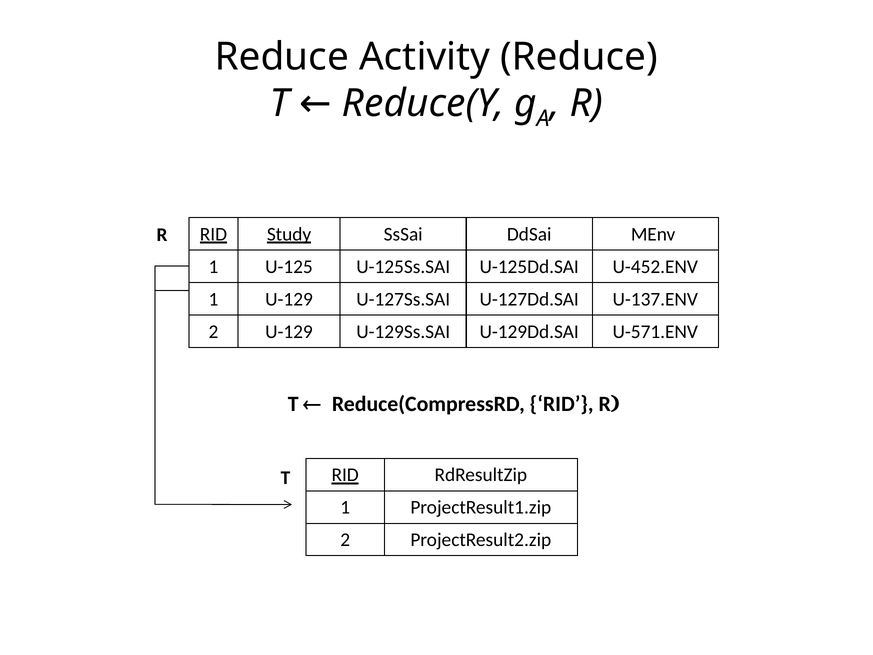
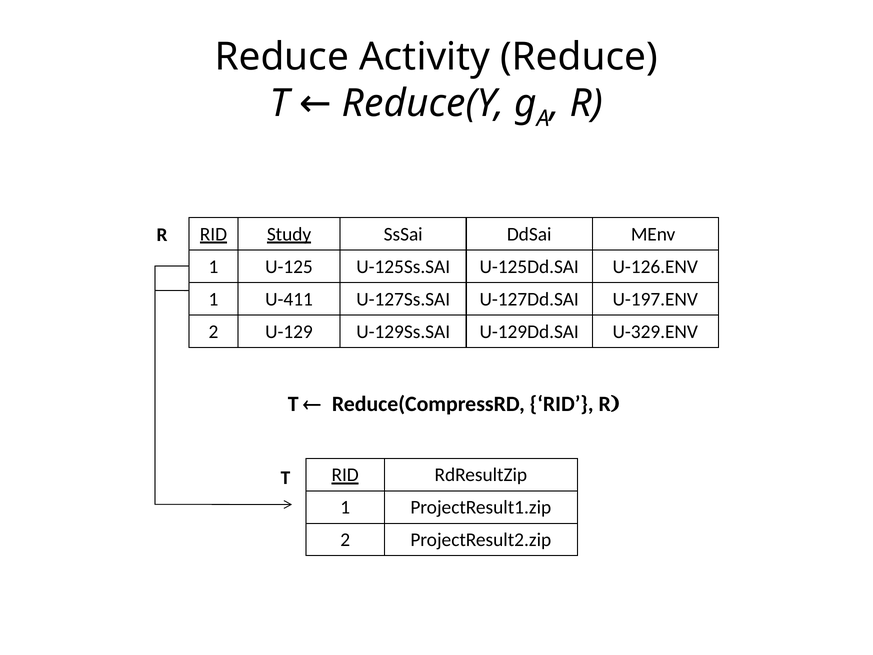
U-452.ENV: U-452.ENV -> U-126.ENV (655, 267)
1 U-129: U-129 -> U-411 (289, 299)
U-137.ENV: U-137.ENV -> U-197.ENV (655, 299)
U-571.ENV: U-571.ENV -> U-329.ENV (655, 331)
